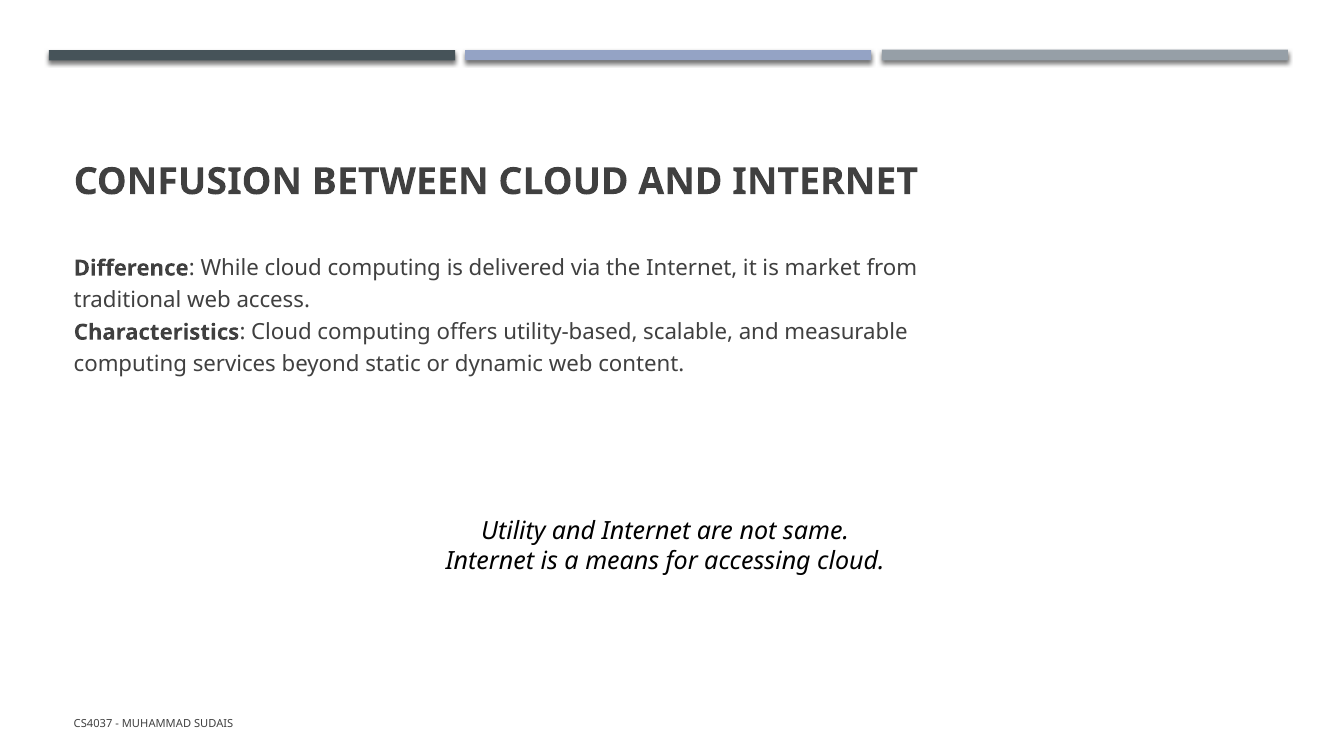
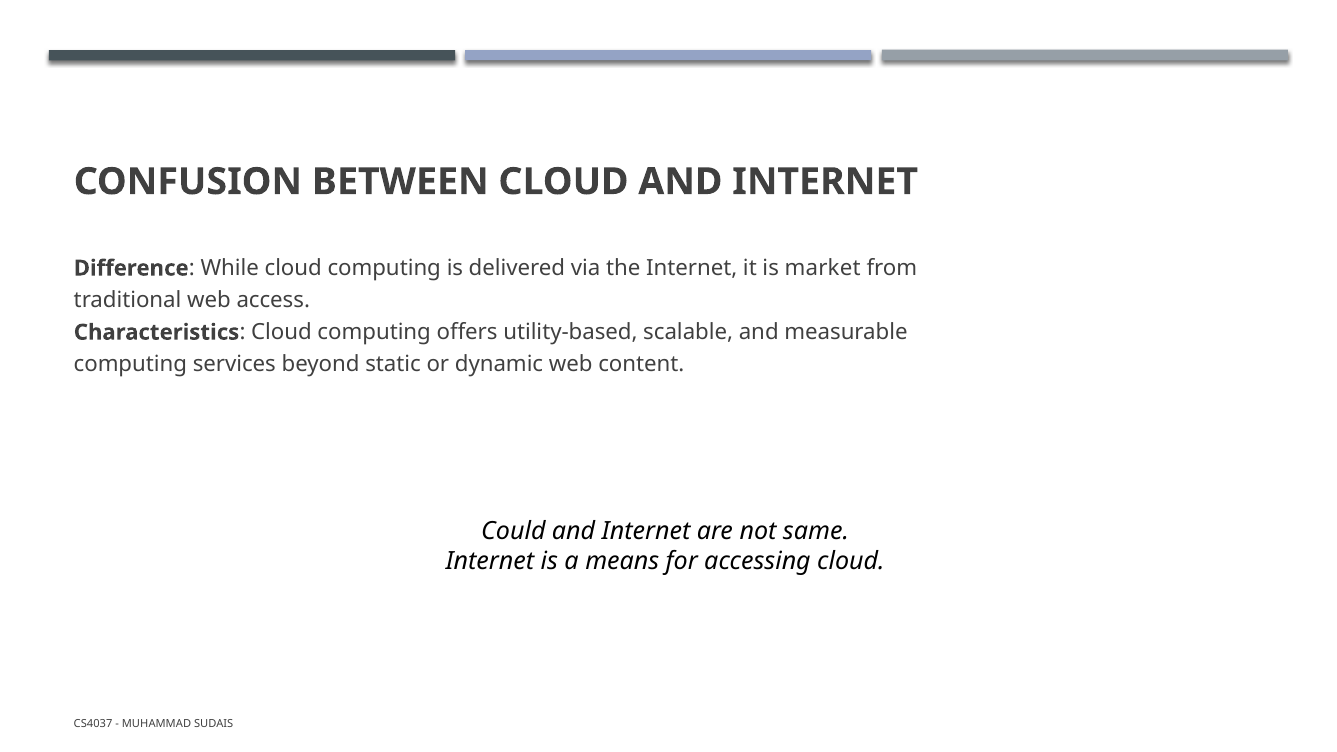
Utility: Utility -> Could (513, 531)
